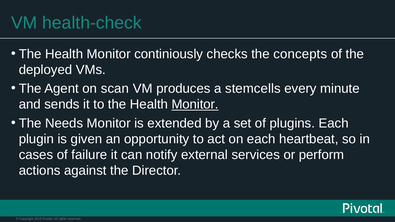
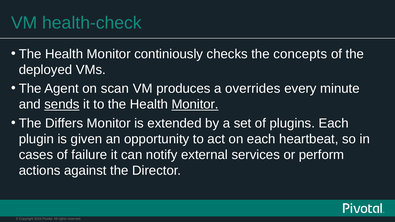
stemcells: stemcells -> overrides (253, 89)
sends underline: none -> present (62, 104)
Needs: Needs -> Differs (64, 123)
